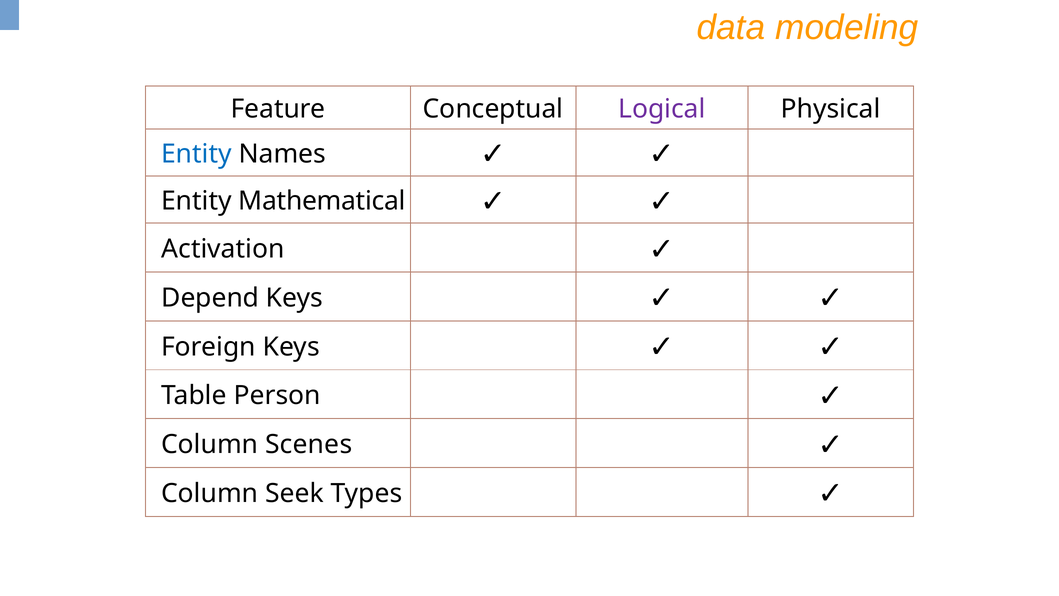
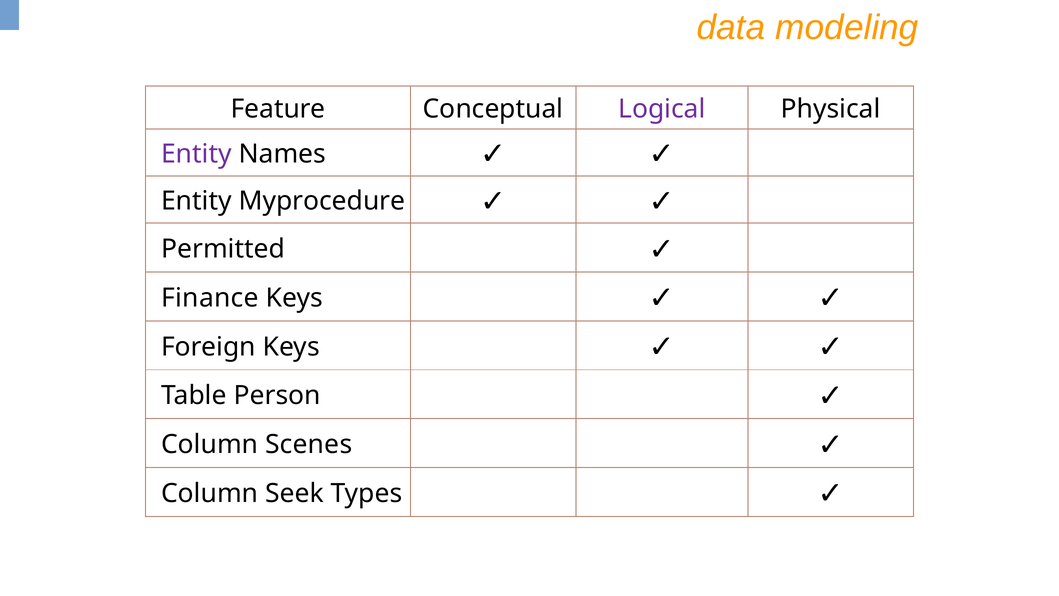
Entity colour: blue -> purple (196, 154)
Mathematical: Mathematical -> Myprocedure (322, 201)
Activation: Activation -> Permitted (223, 249)
Depend: Depend -> Finance (210, 298)
